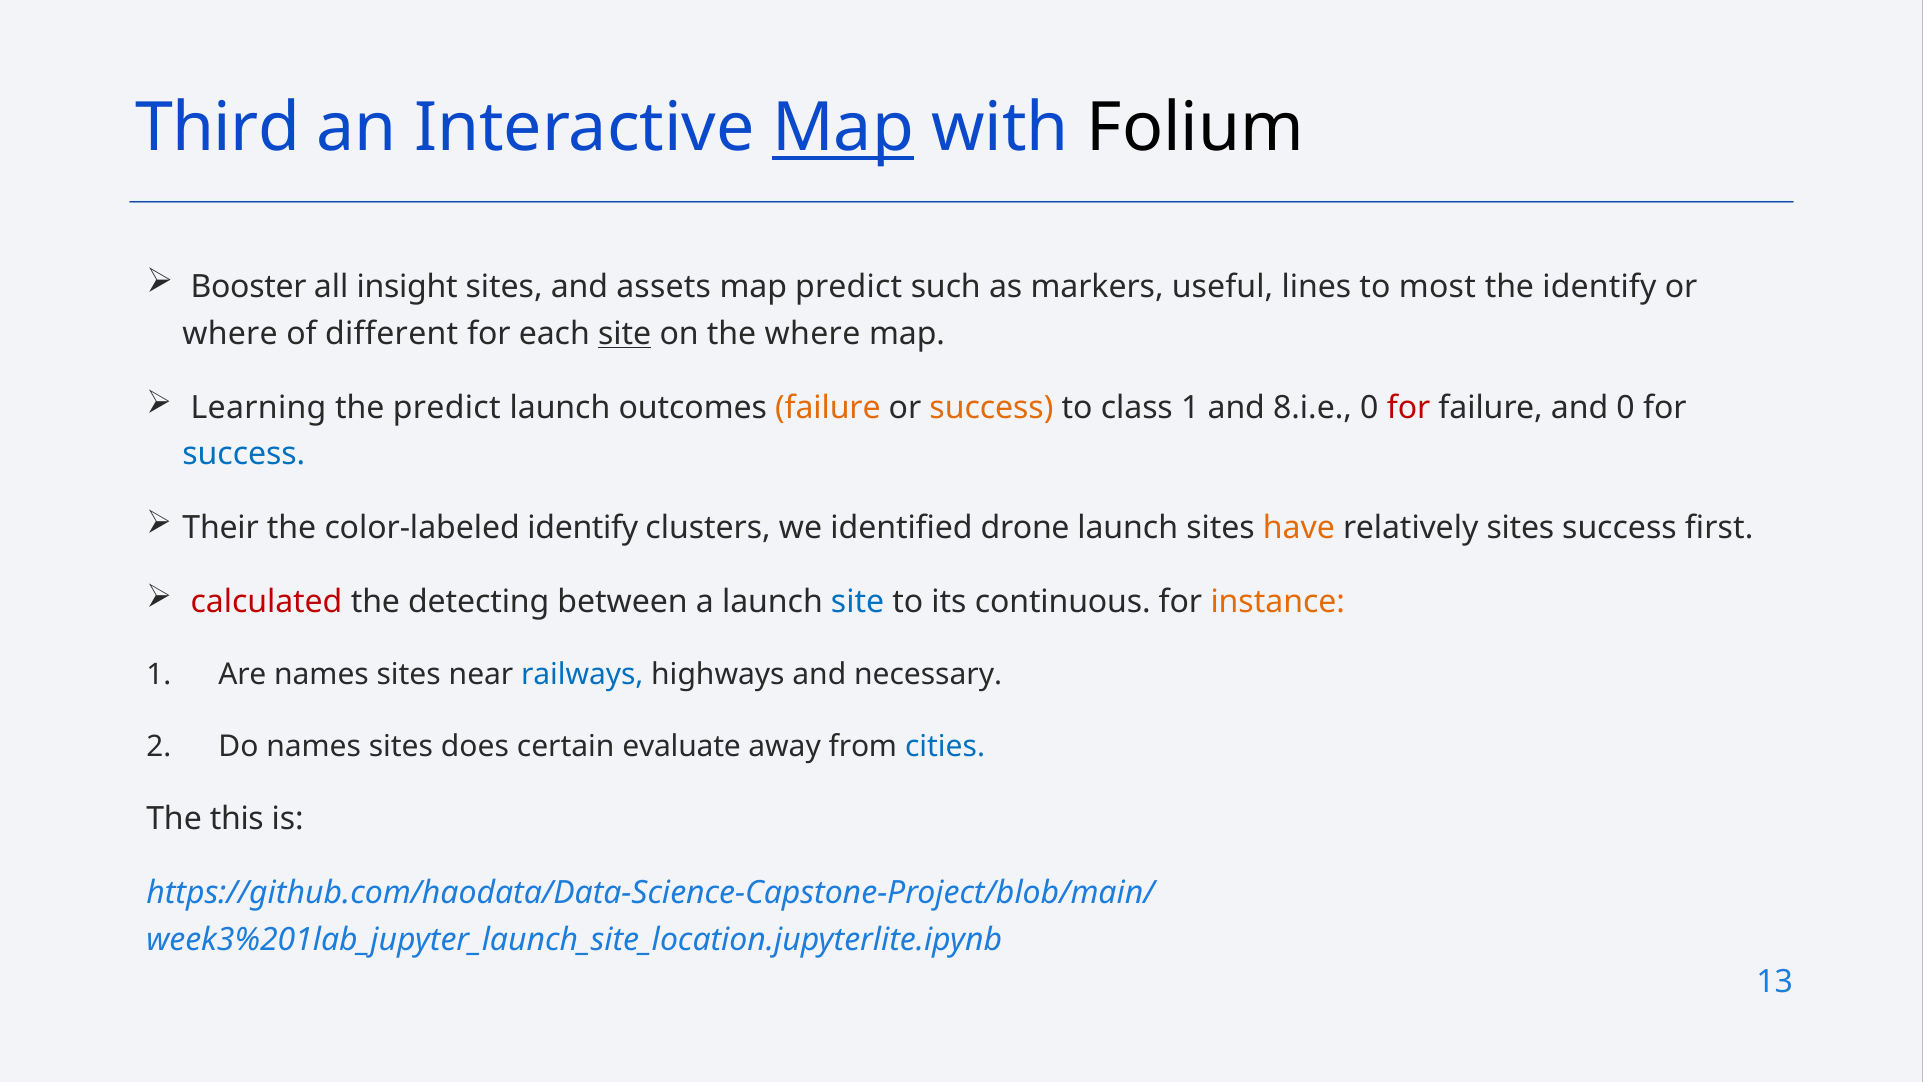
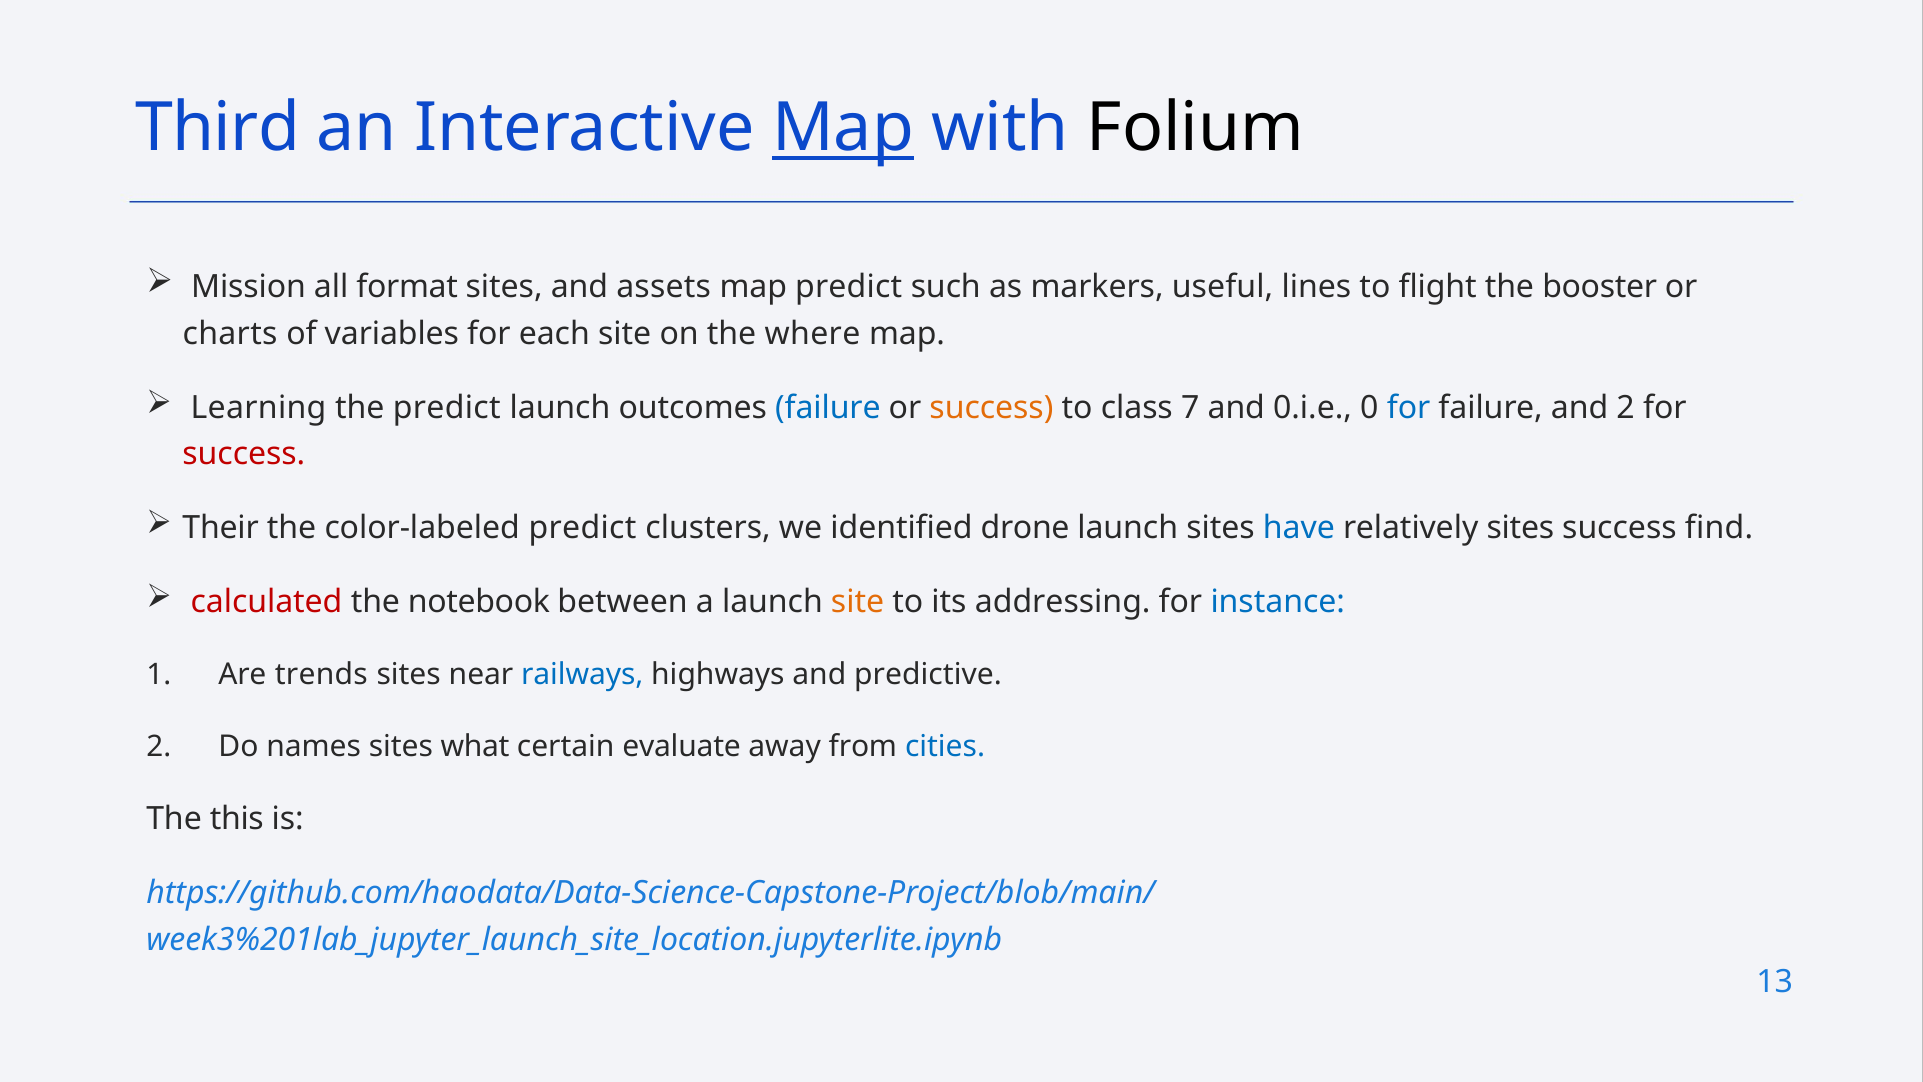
Booster: Booster -> Mission (248, 287)
insight: insight -> format (407, 287)
most: most -> flight (1438, 287)
the identify: identify -> booster (1600, 287)
where: where -> charts (230, 334)
different: different -> variables (392, 334)
site underline: present -> none (625, 334)
failure colour: orange -> blue (828, 408)
class 1: 1 -> 7 (1190, 408)
8.i.e: 8.i.e -> 0.i.e (1313, 408)
for colour: red -> blue (1409, 408)
and 0: 0 -> 2 (1626, 408)
success colour: blue -> red (244, 454)
color-labeled identify: identify -> predict (583, 528)
have colour: orange -> blue (1299, 528)
first: first -> find (1719, 528)
detecting: detecting -> notebook (479, 602)
site colour: blue -> orange (858, 602)
continuous: continuous -> addressing (1063, 602)
instance colour: orange -> blue (1278, 602)
Are names: names -> trends (321, 675)
necessary: necessary -> predictive (928, 675)
does: does -> what (475, 746)
